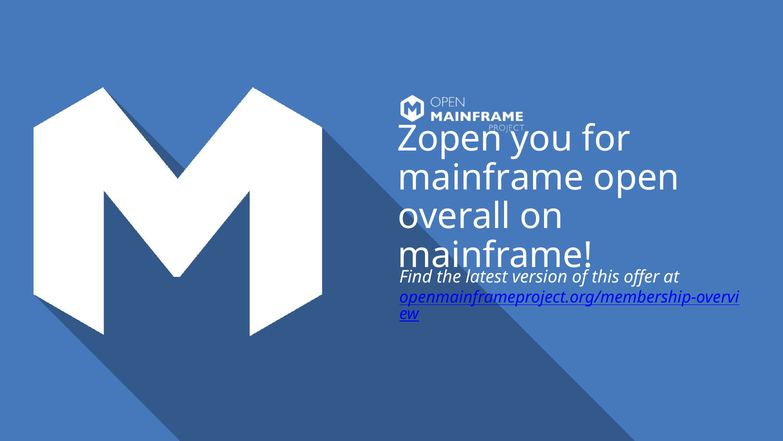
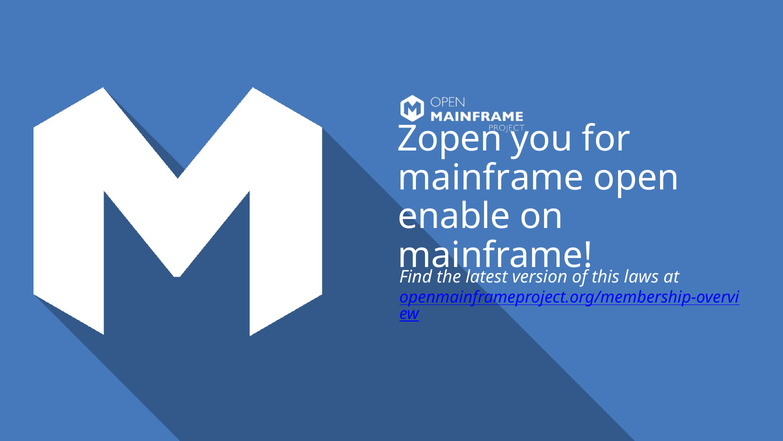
overall: overall -> enable (454, 216)
offer: offer -> laws (641, 277)
